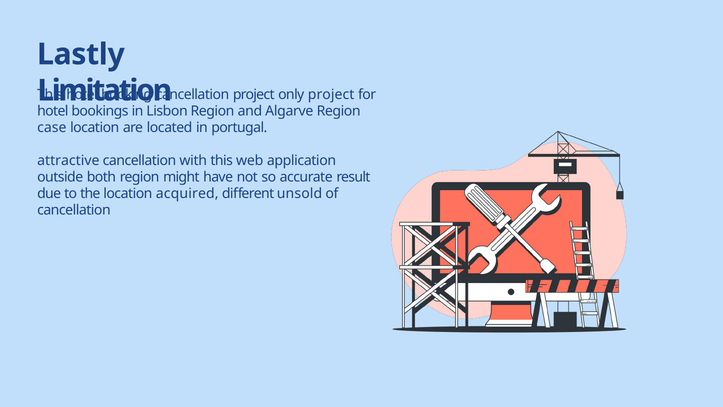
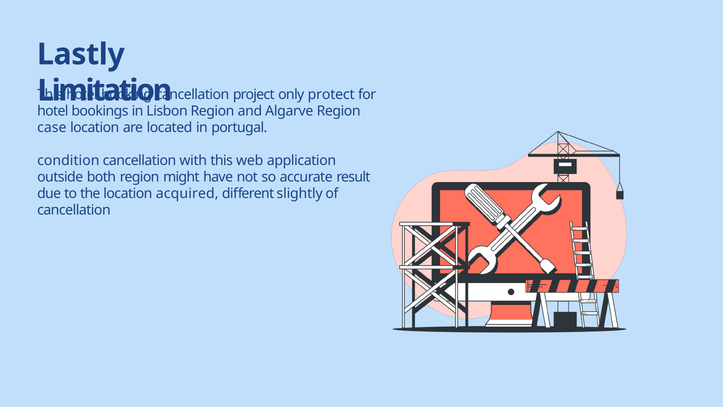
only project: project -> protect (331, 94)
attractive: attractive -> condition (68, 160)
unsold: unsold -> slightly (300, 194)
